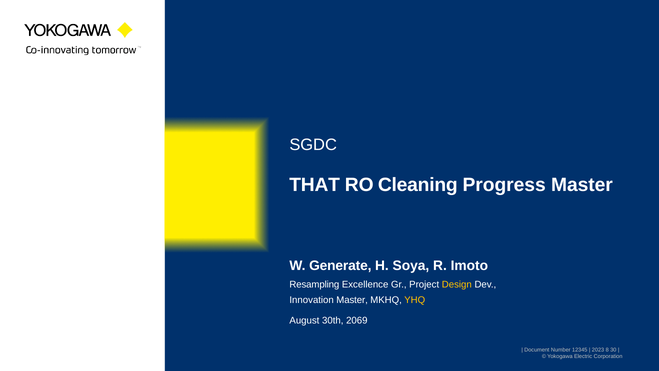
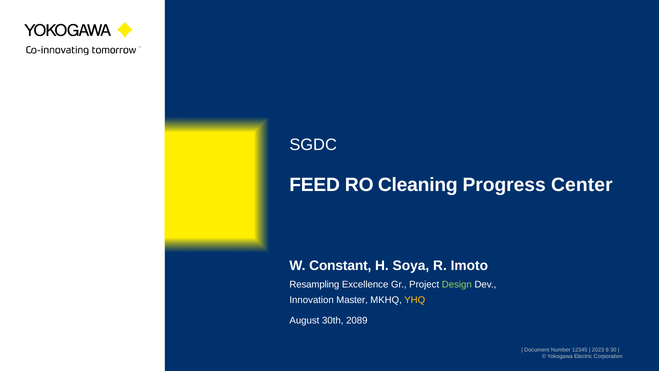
THAT: THAT -> FEED (315, 185)
Progress Master: Master -> Center (582, 185)
Generate: Generate -> Constant (340, 266)
Design colour: yellow -> light green (457, 284)
2069: 2069 -> 2089 (357, 320)
